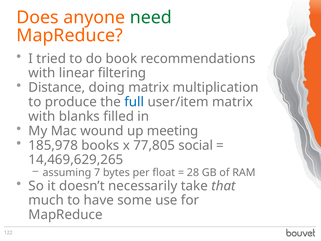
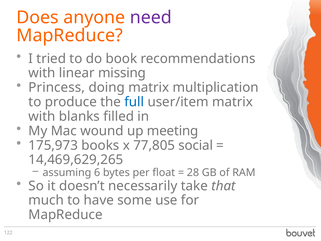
need colour: green -> purple (151, 18)
filtering: filtering -> missing (122, 73)
Distance: Distance -> Princess (57, 87)
185,978: 185,978 -> 175,973 (53, 145)
7: 7 -> 6 (97, 172)
